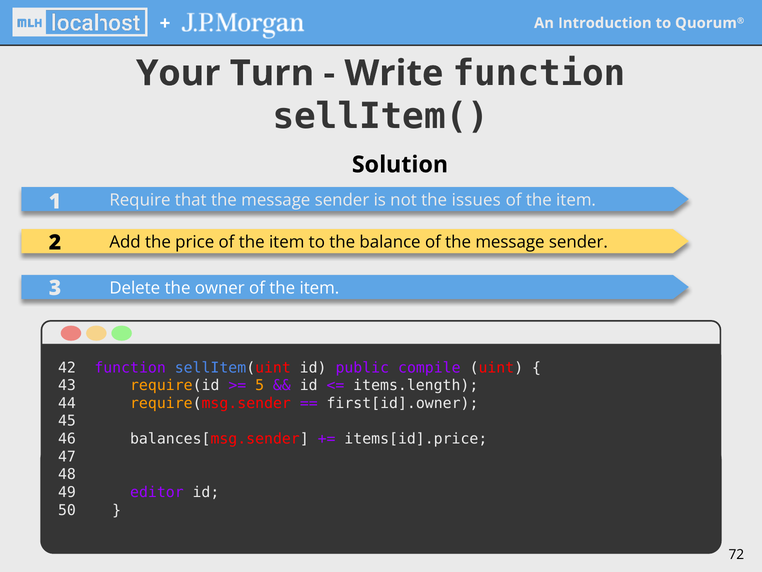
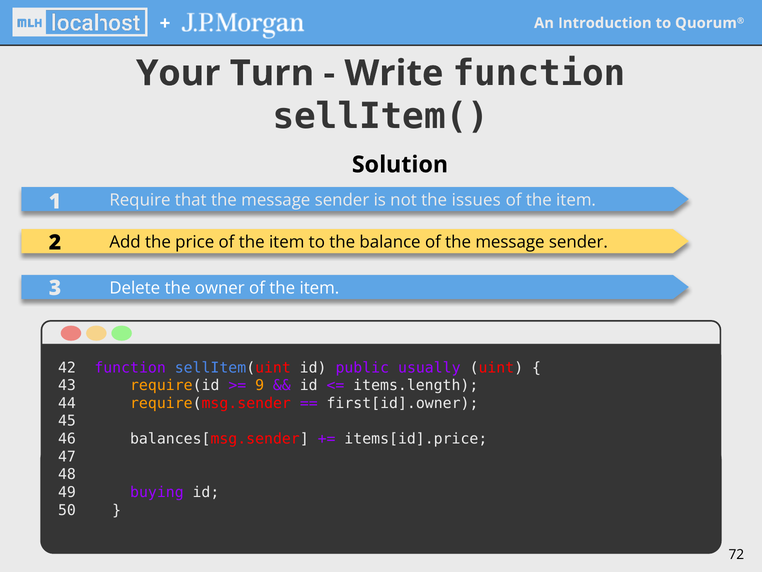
compile: compile -> usually (429, 367)
5: 5 -> 9 (260, 385)
editor: editor -> buying (157, 492)
